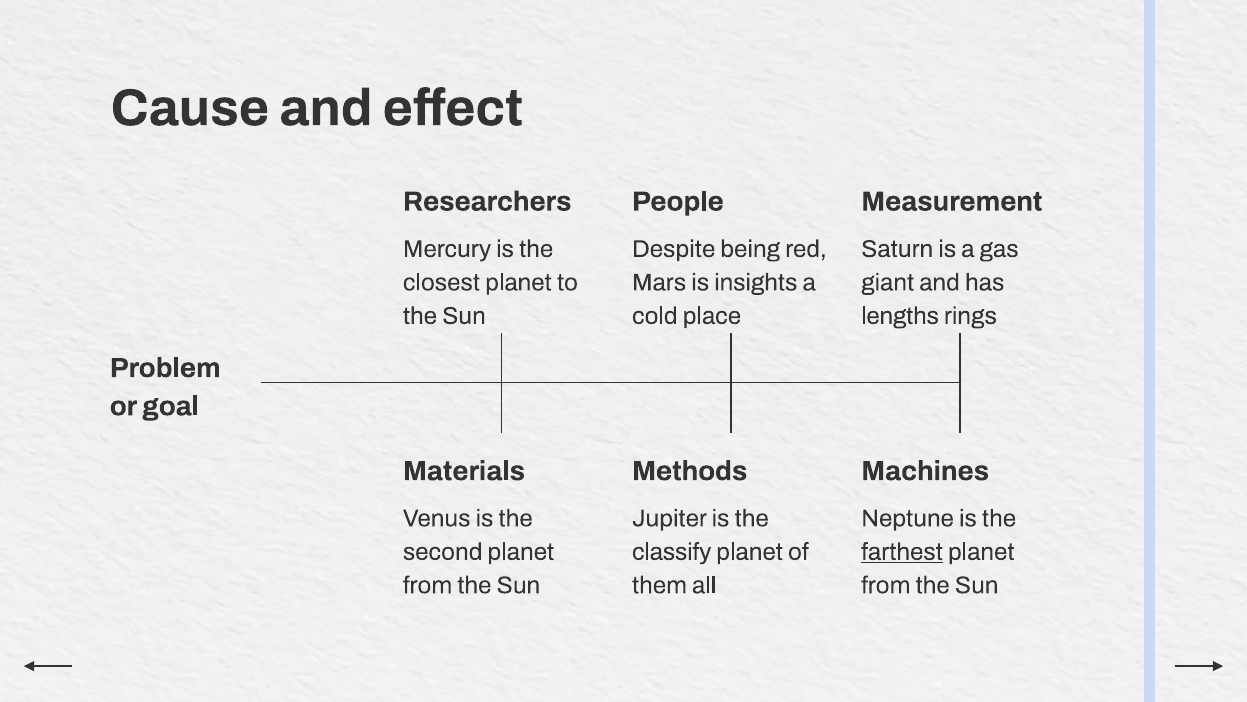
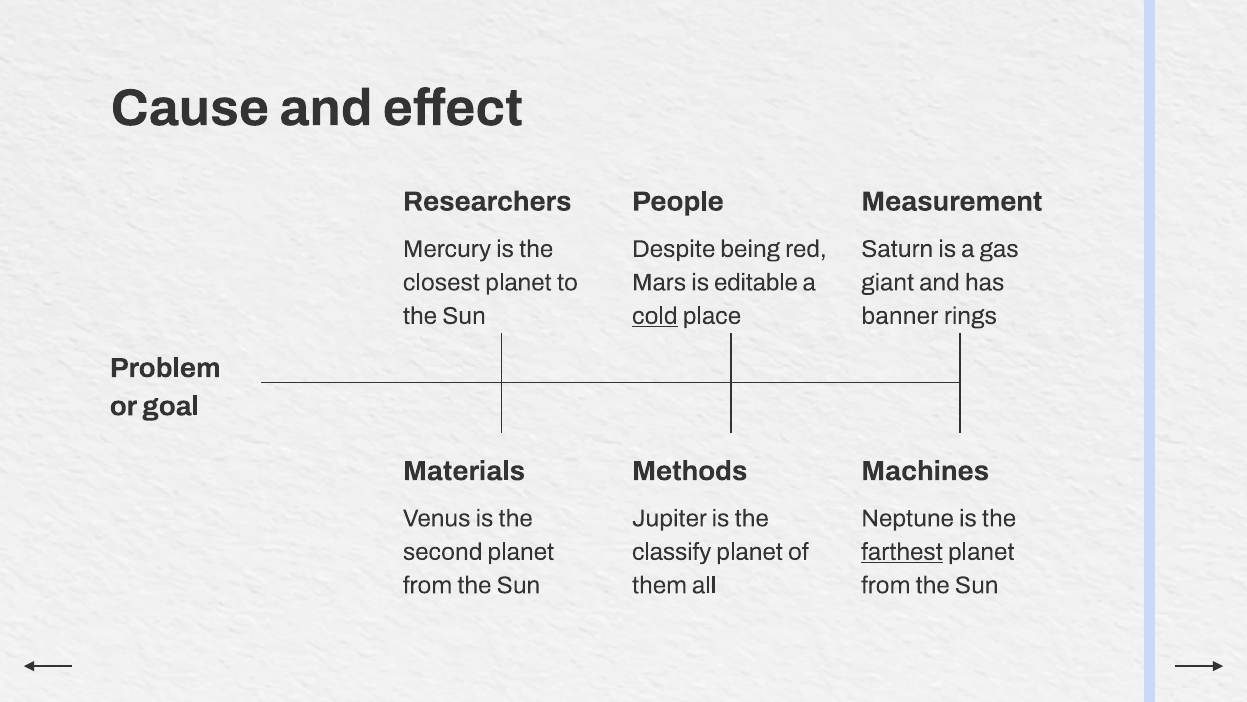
insights: insights -> editable (756, 282)
cold underline: none -> present (655, 316)
lengths: lengths -> banner (900, 316)
